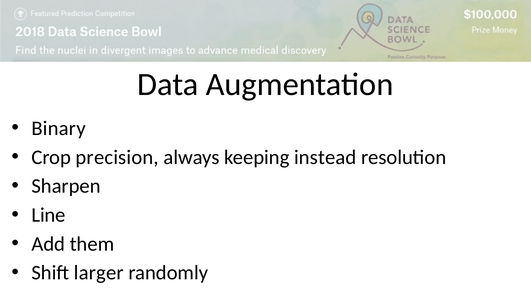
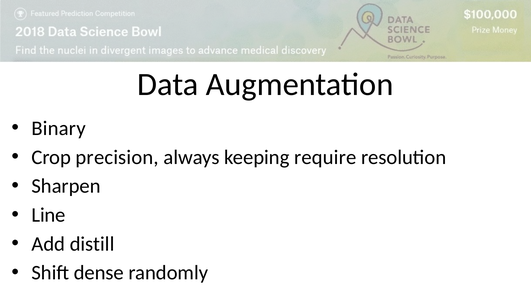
instead: instead -> require (325, 157)
them: them -> distill (92, 244)
larger: larger -> dense (99, 273)
